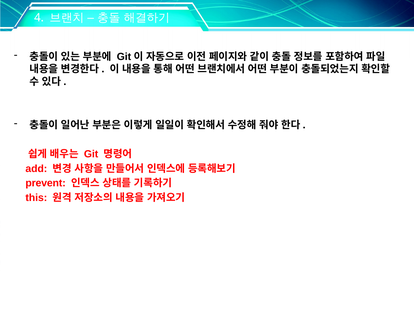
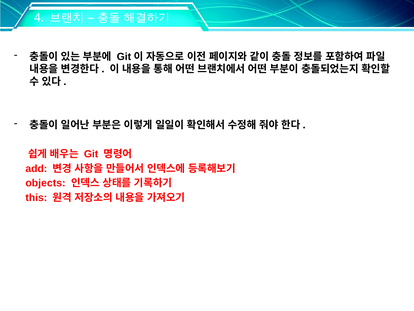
prevent: prevent -> objects (46, 183)
